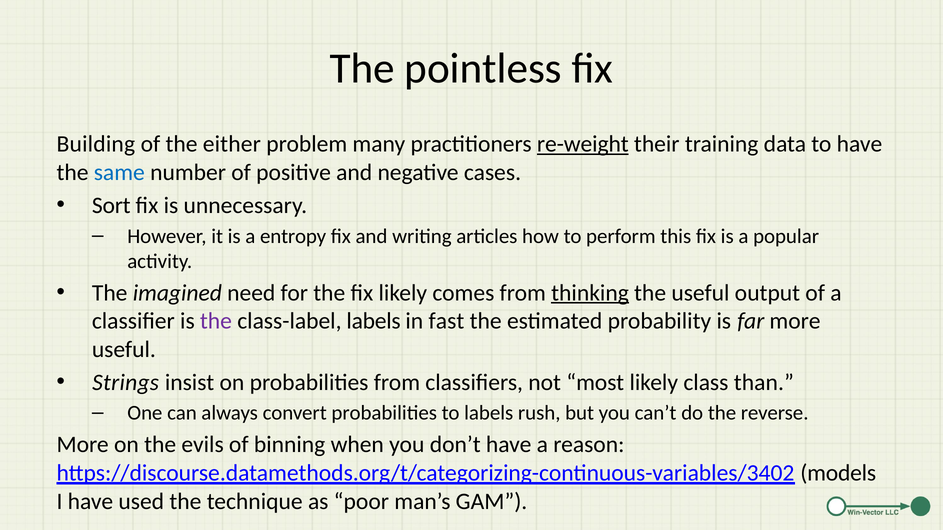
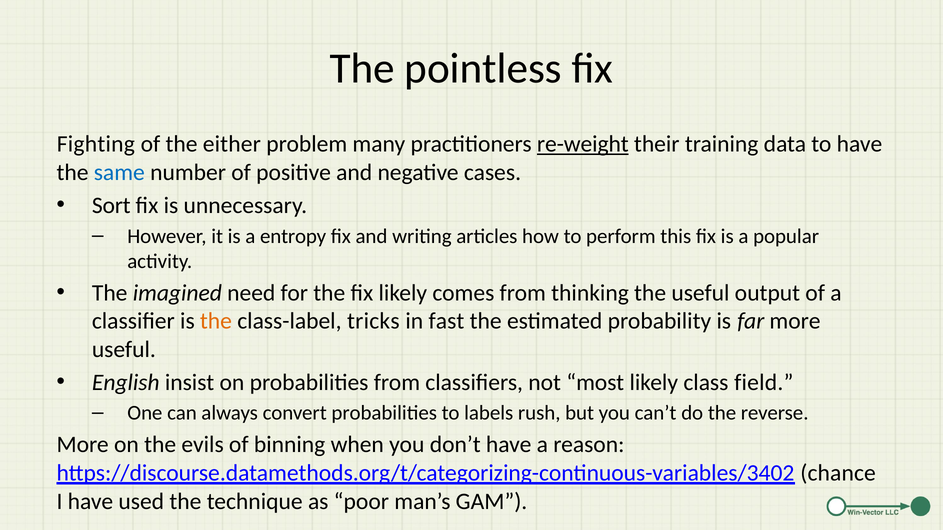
Building: Building -> Fighting (96, 144)
thinking underline: present -> none (590, 293)
the colour: purple -> orange (216, 321)
class-label labels: labels -> tricks (373, 321)
Strings: Strings -> English (126, 383)
than: than -> field (764, 383)
models: models -> chance (838, 473)
